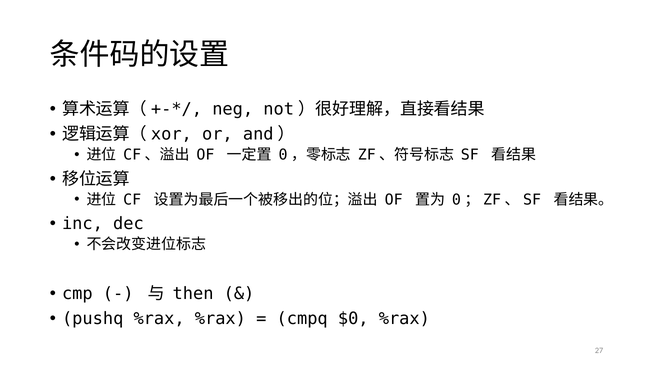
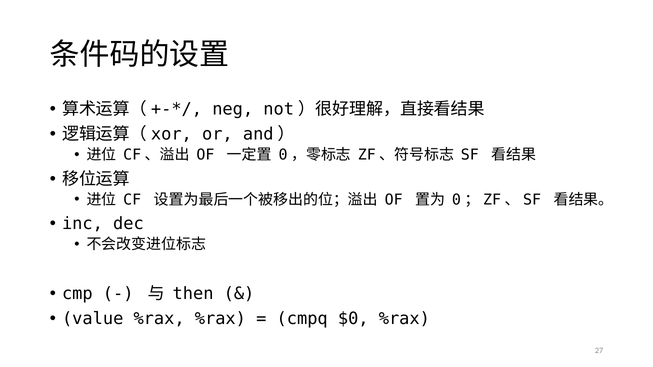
pushq: pushq -> value (93, 319)
